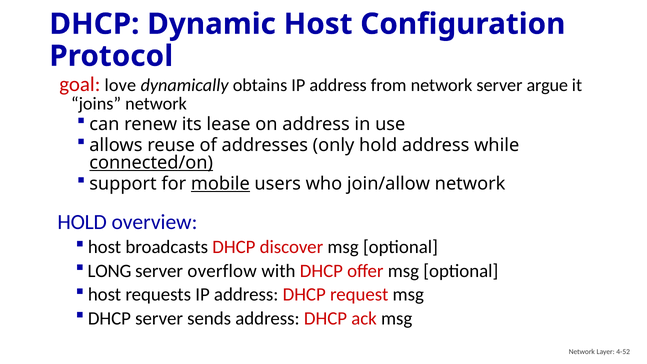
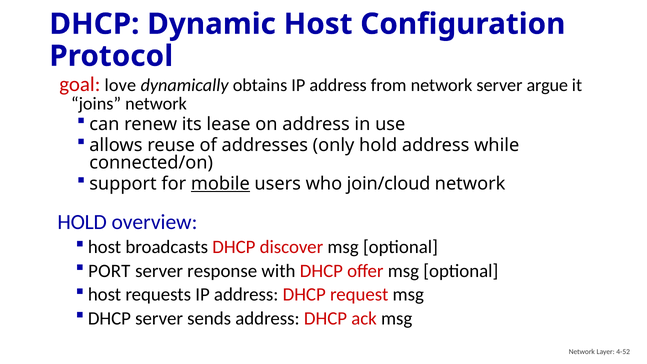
connected/on underline: present -> none (151, 163)
join/allow: join/allow -> join/cloud (389, 183)
LONG: LONG -> PORT (109, 271)
overflow: overflow -> response (222, 271)
